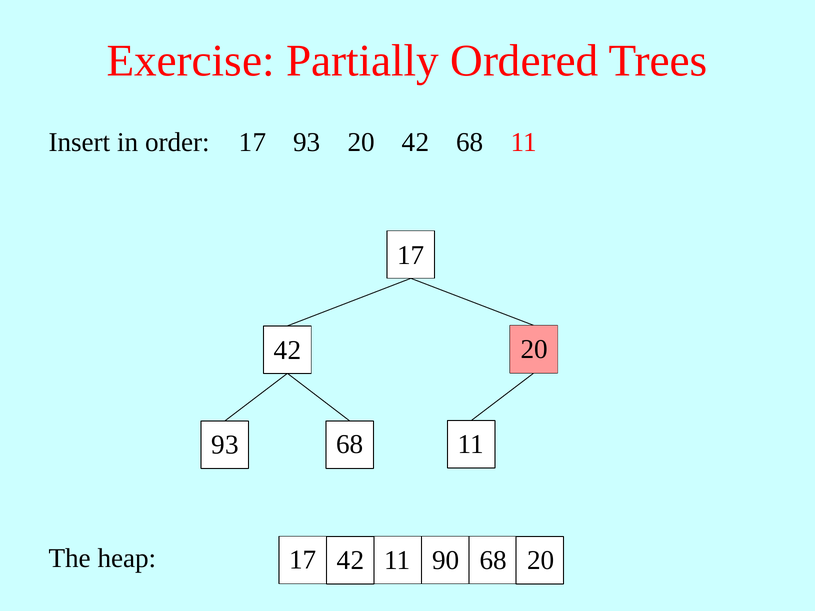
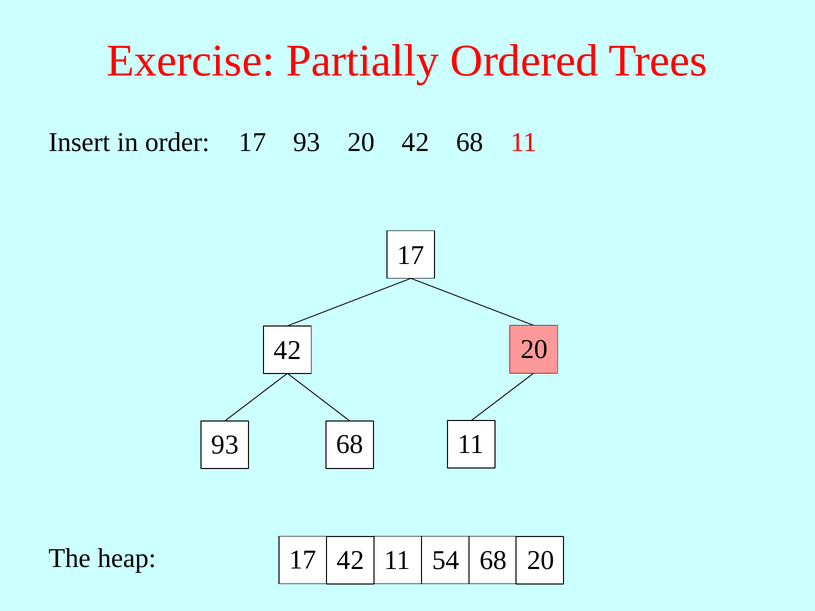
90: 90 -> 54 (446, 560)
